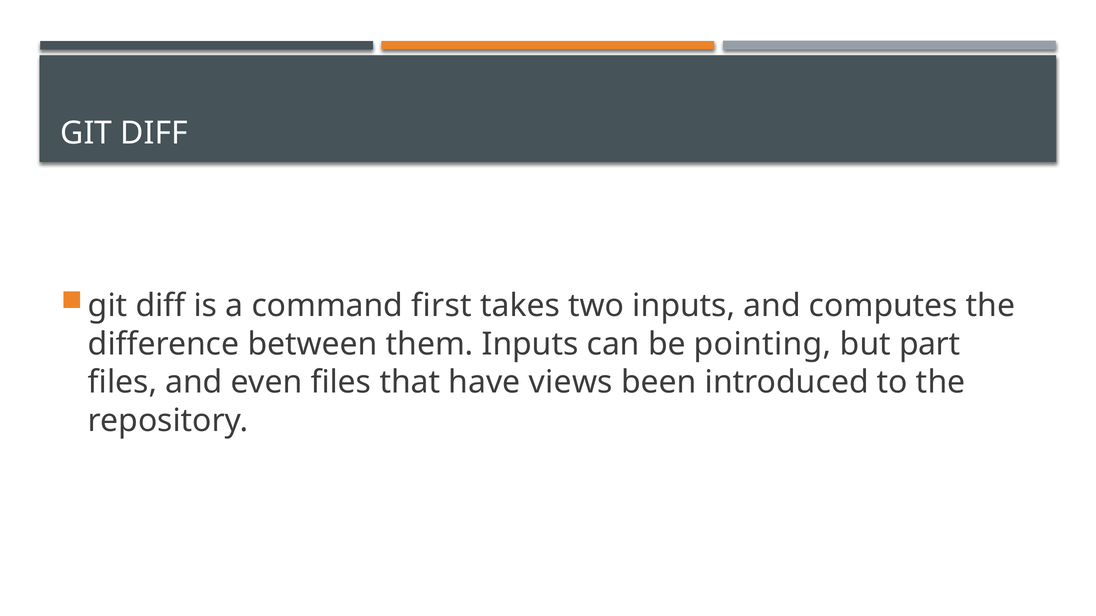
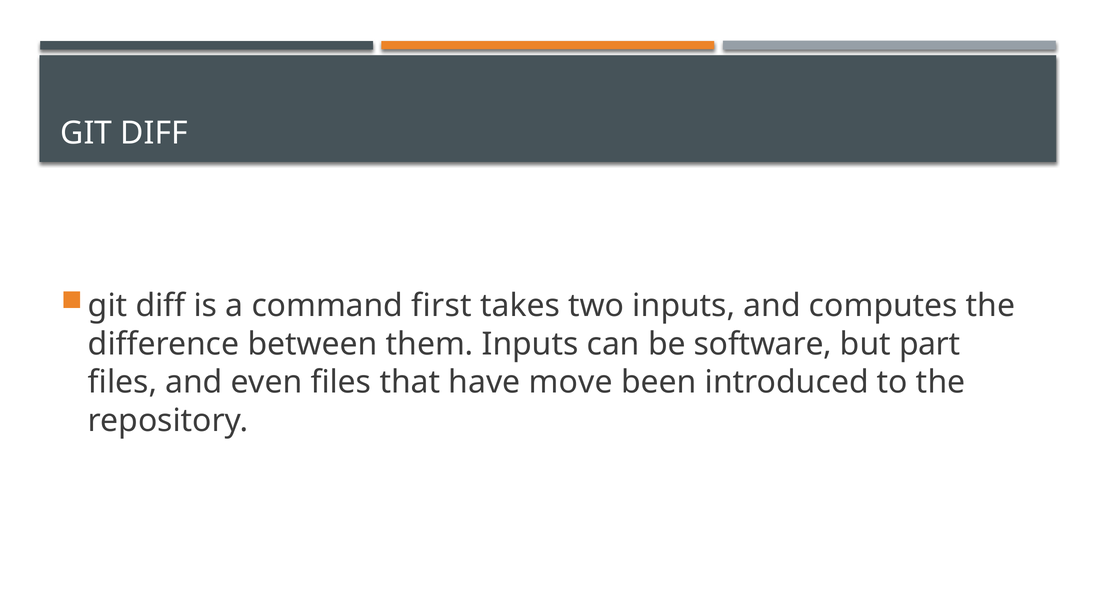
pointing: pointing -> software (763, 344)
views: views -> move (571, 383)
